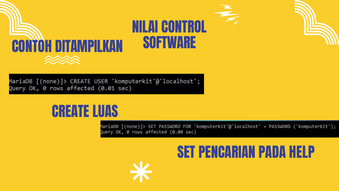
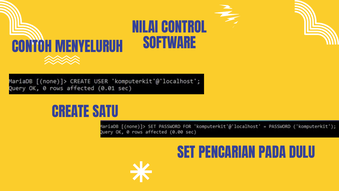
DITAMPILKAN: DITAMPILKAN -> MENYELURUH (89, 47)
LUAS: LUAS -> SATU (105, 112)
HELP: HELP -> DULU (302, 153)
